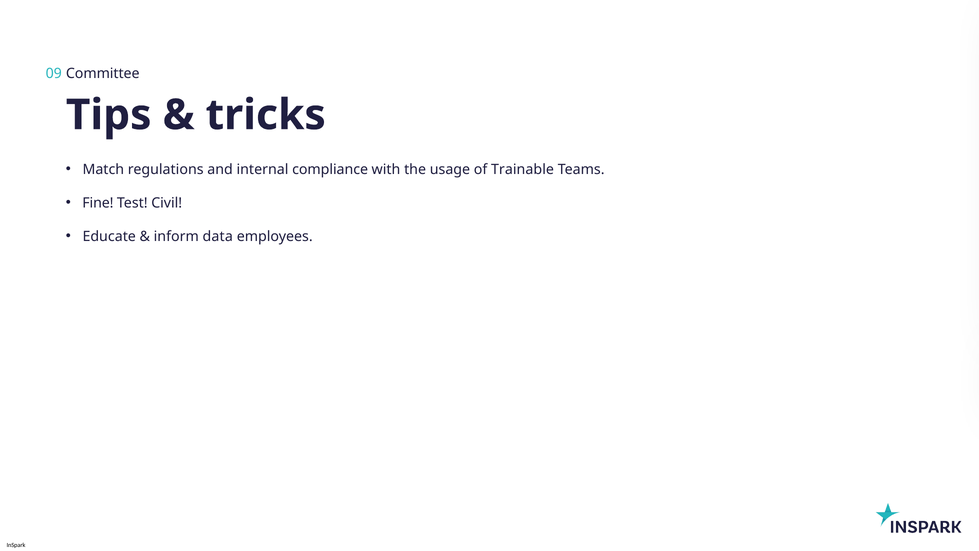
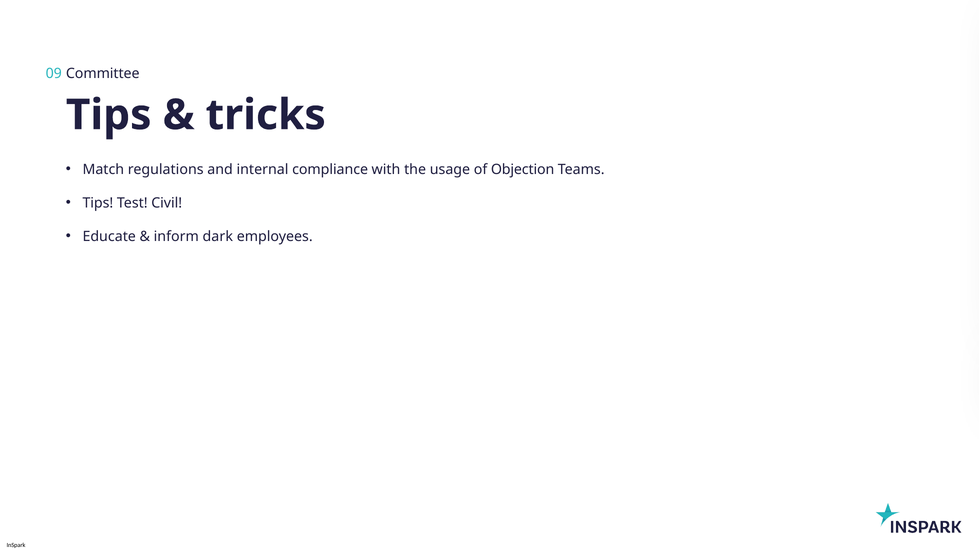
Trainable: Trainable -> Objection (523, 169)
Fine: Fine -> Tips (98, 203)
data: data -> dark (218, 236)
